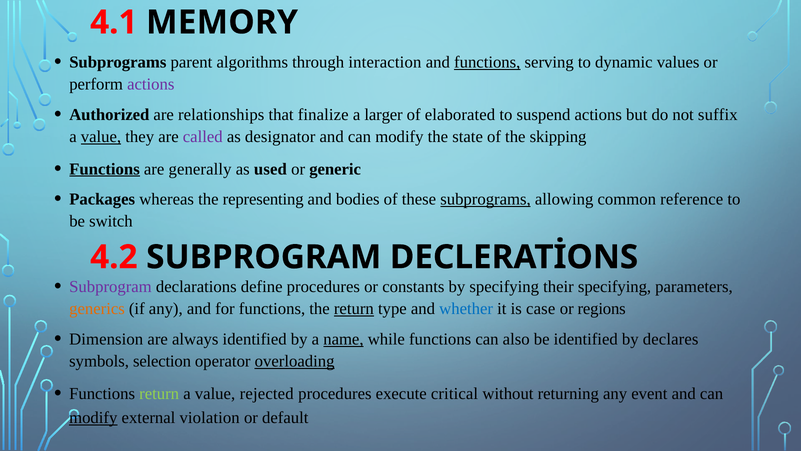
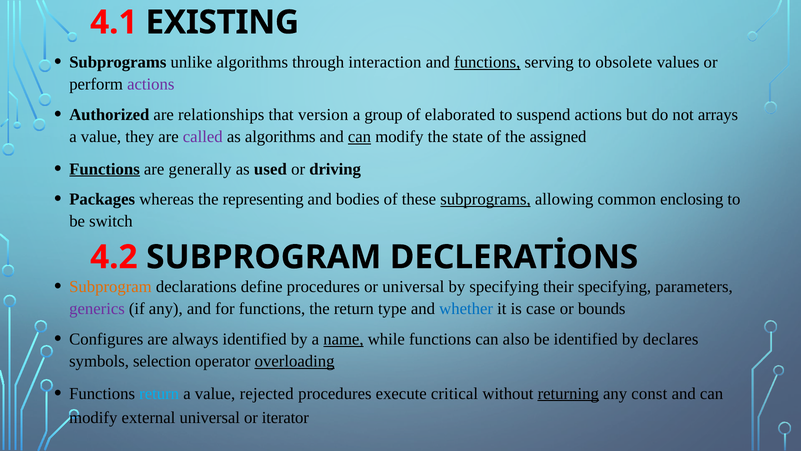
MEMORY: MEMORY -> EXISTING (222, 22)
parent: parent -> unlike (191, 62)
dynamic: dynamic -> obsolete (624, 62)
finalize: finalize -> version (323, 114)
larger: larger -> group (384, 114)
suffix: suffix -> arrays (718, 114)
value underline: present -> none (101, 136)
as designator: designator -> algorithms (280, 136)
can underline: none -> present (359, 136)
skipping: skipping -> assigned (558, 136)
generic: generic -> driving (335, 169)
reference: reference -> enclosing (692, 199)
Subprogram colour: purple -> orange (110, 286)
constants: constants -> universal (413, 286)
generics colour: orange -> purple (97, 308)
return underline: present -> none (354, 308)
regions: regions -> bounds (602, 308)
Dimension: Dimension -> Configures (106, 339)
return colour: light green -> light blue (159, 393)
returning underline: none -> present (568, 393)
event: event -> const (649, 393)
modify underline: present -> none (93, 417)
external violation: violation -> universal (210, 417)
default: default -> iterator (285, 417)
